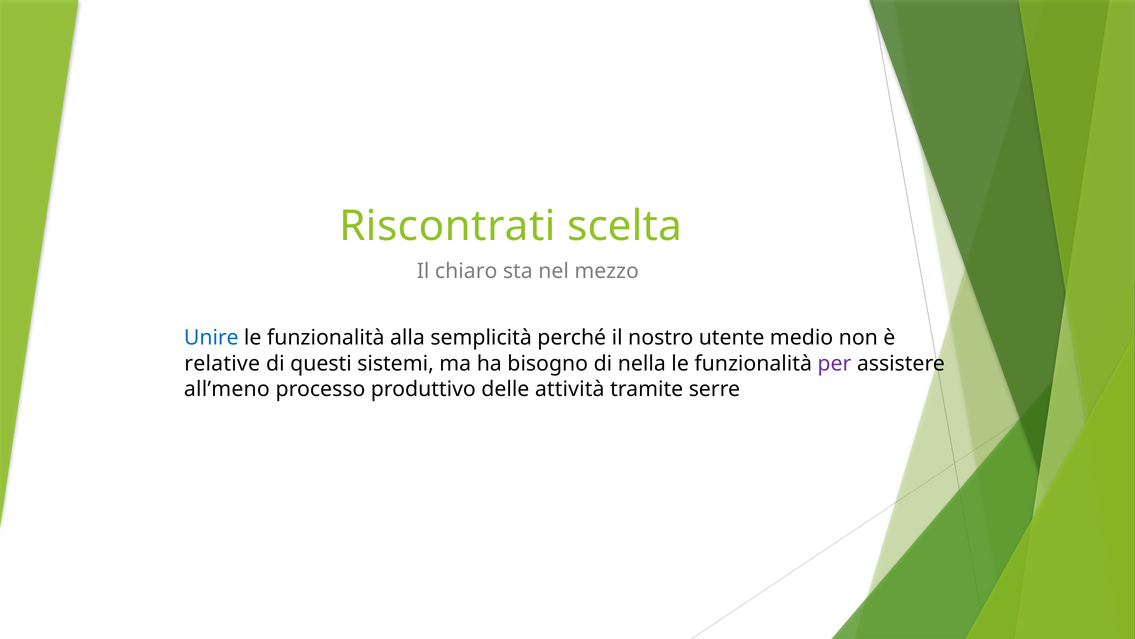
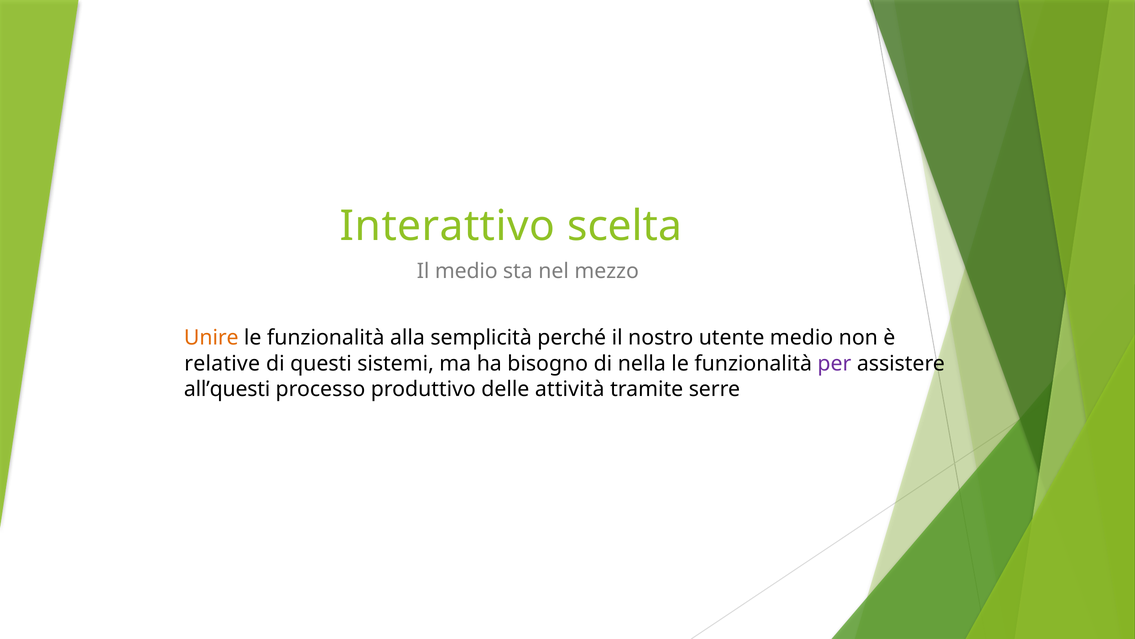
Riscontrati: Riscontrati -> Interattivo (447, 226)
Il chiaro: chiaro -> medio (466, 271)
Unire colour: blue -> orange (211, 338)
all’meno: all’meno -> all’questi (227, 389)
